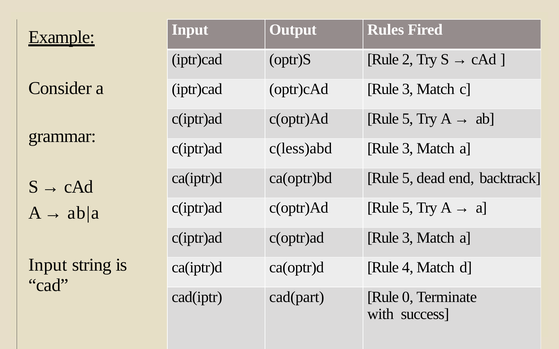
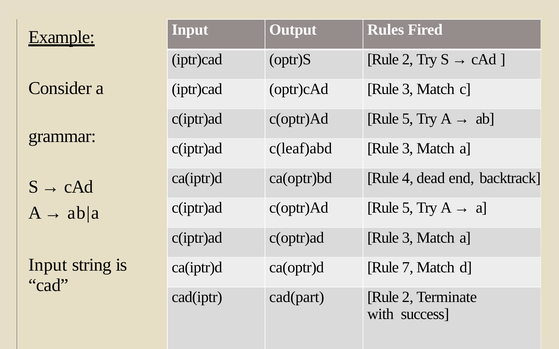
c(less)abd: c(less)abd -> c(leaf)abd (301, 149)
ca(optr)bd Rule 5: 5 -> 4 (408, 178)
4: 4 -> 7 (408, 268)
0: 0 -> 2 (408, 297)
